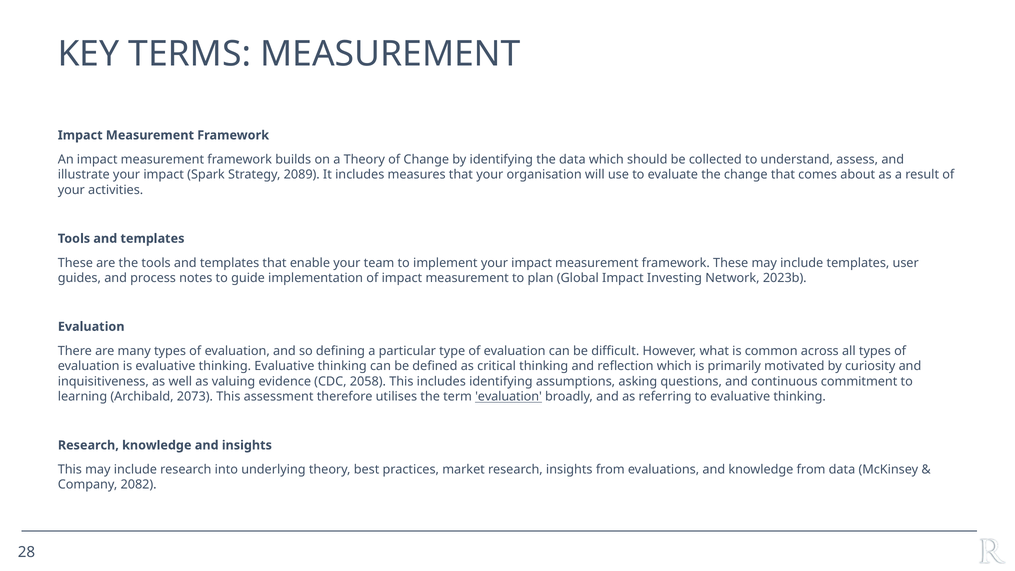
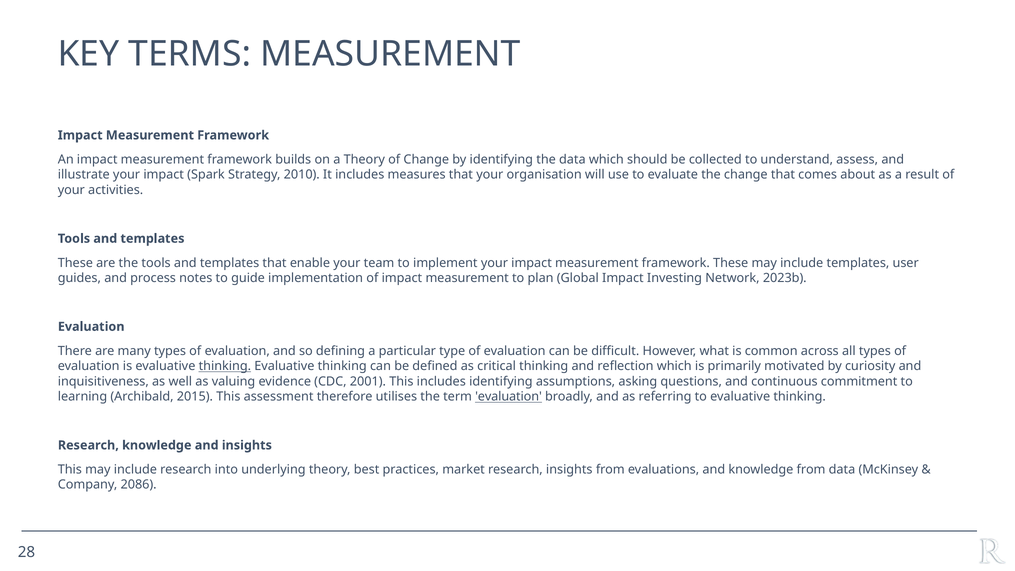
2089: 2089 -> 2010 (302, 175)
thinking underline: none -> present (225, 366)
2058: 2058 -> 2001 (368, 381)
2073: 2073 -> 2015 (195, 397)
2082: 2082 -> 2086 (139, 485)
